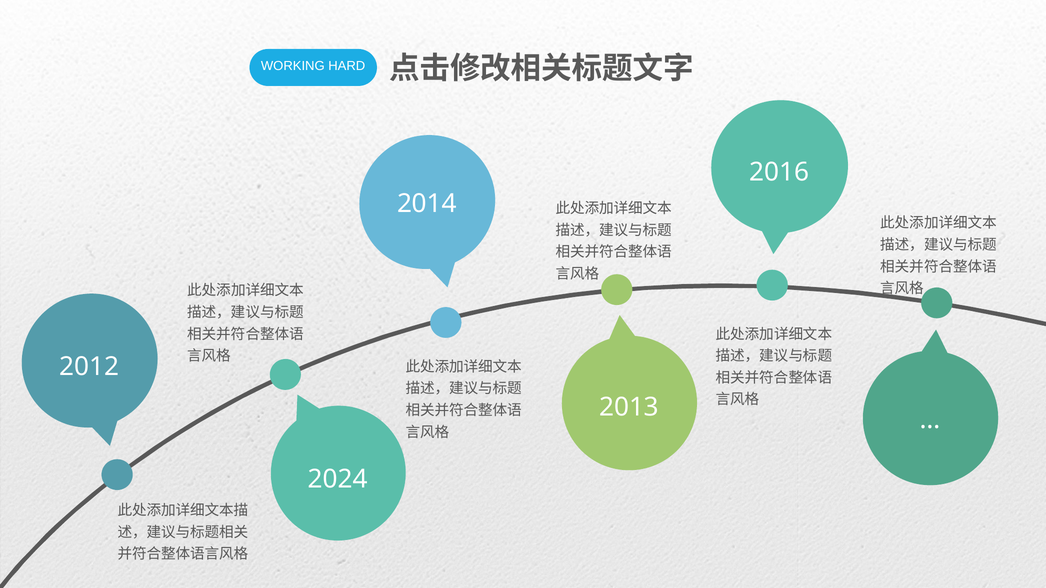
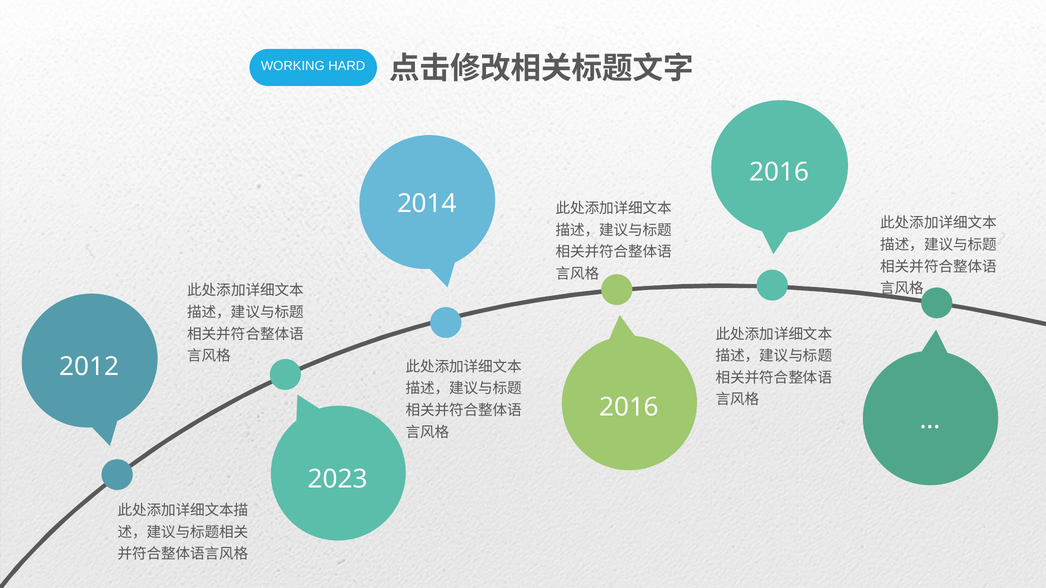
2013: 2013 -> 2016 (629, 407)
2024: 2024 -> 2023 (338, 479)
